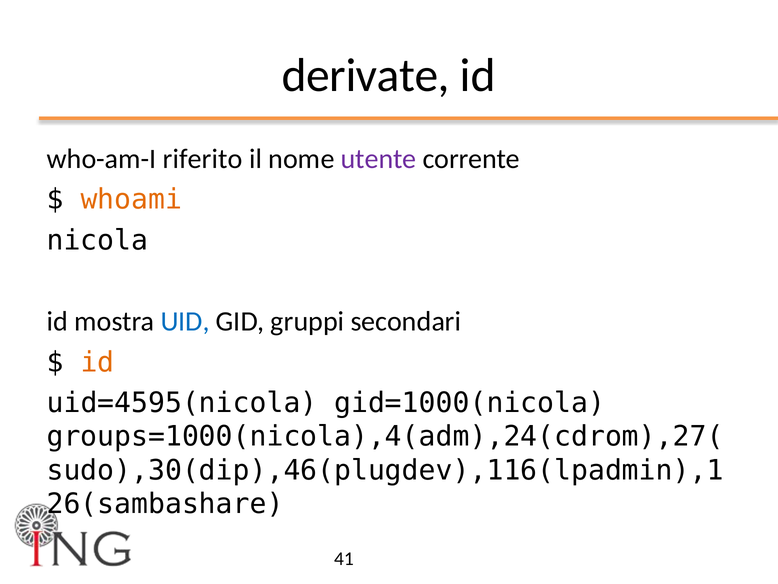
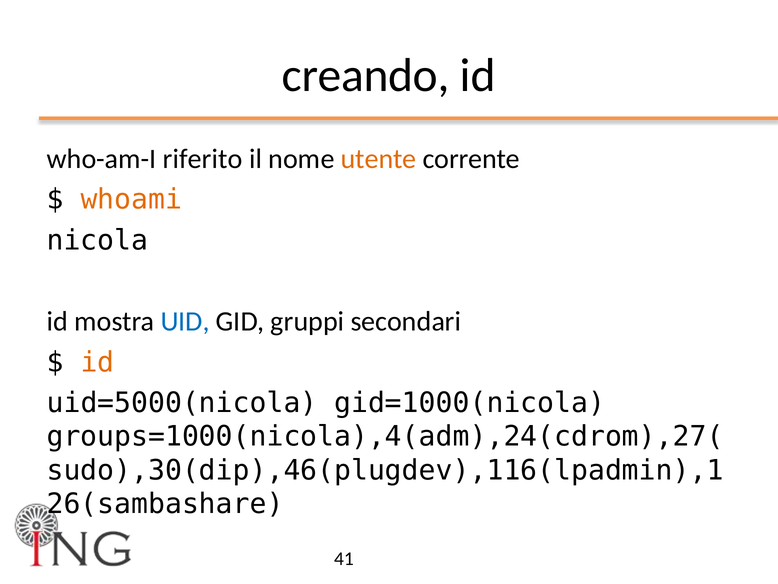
derivate: derivate -> creando (366, 75)
utente colour: purple -> orange (379, 159)
uid=4595(nicola: uid=4595(nicola -> uid=5000(nicola (182, 403)
